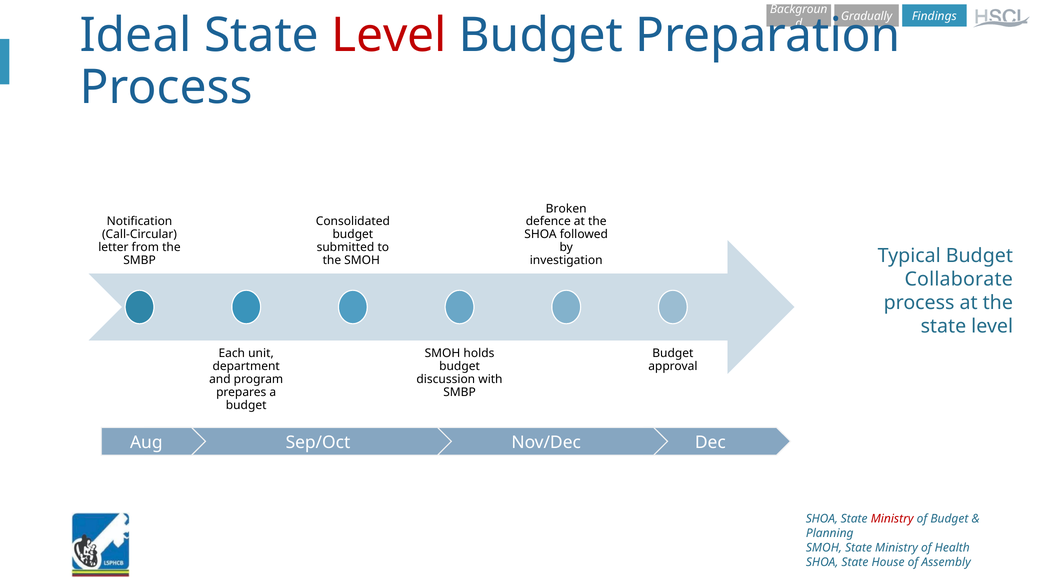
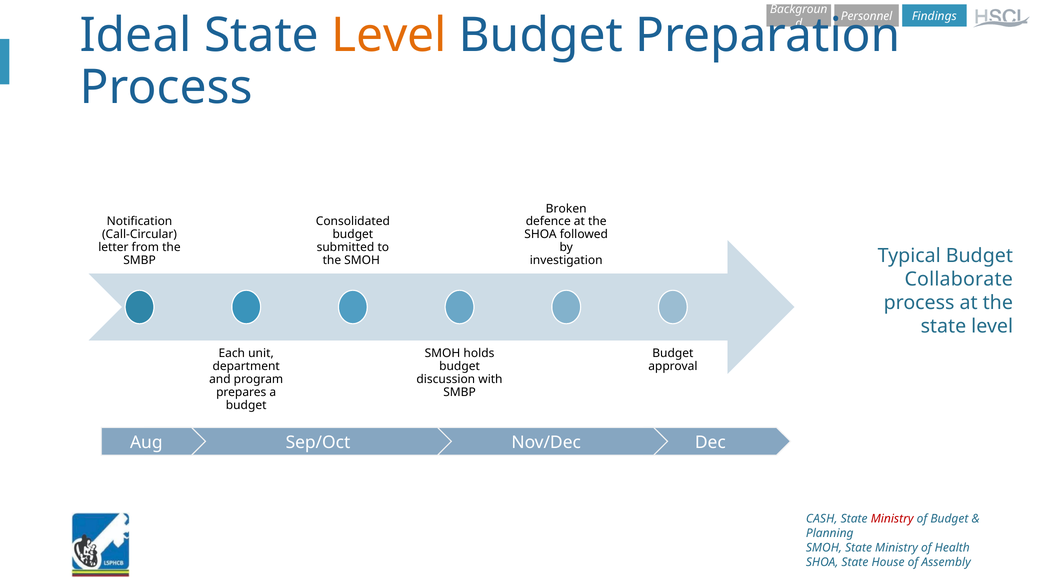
Gradually: Gradually -> Personnel (867, 16)
Level colour: red -> orange (389, 36)
SHOA: SHOA -> CASH (822, 519)
